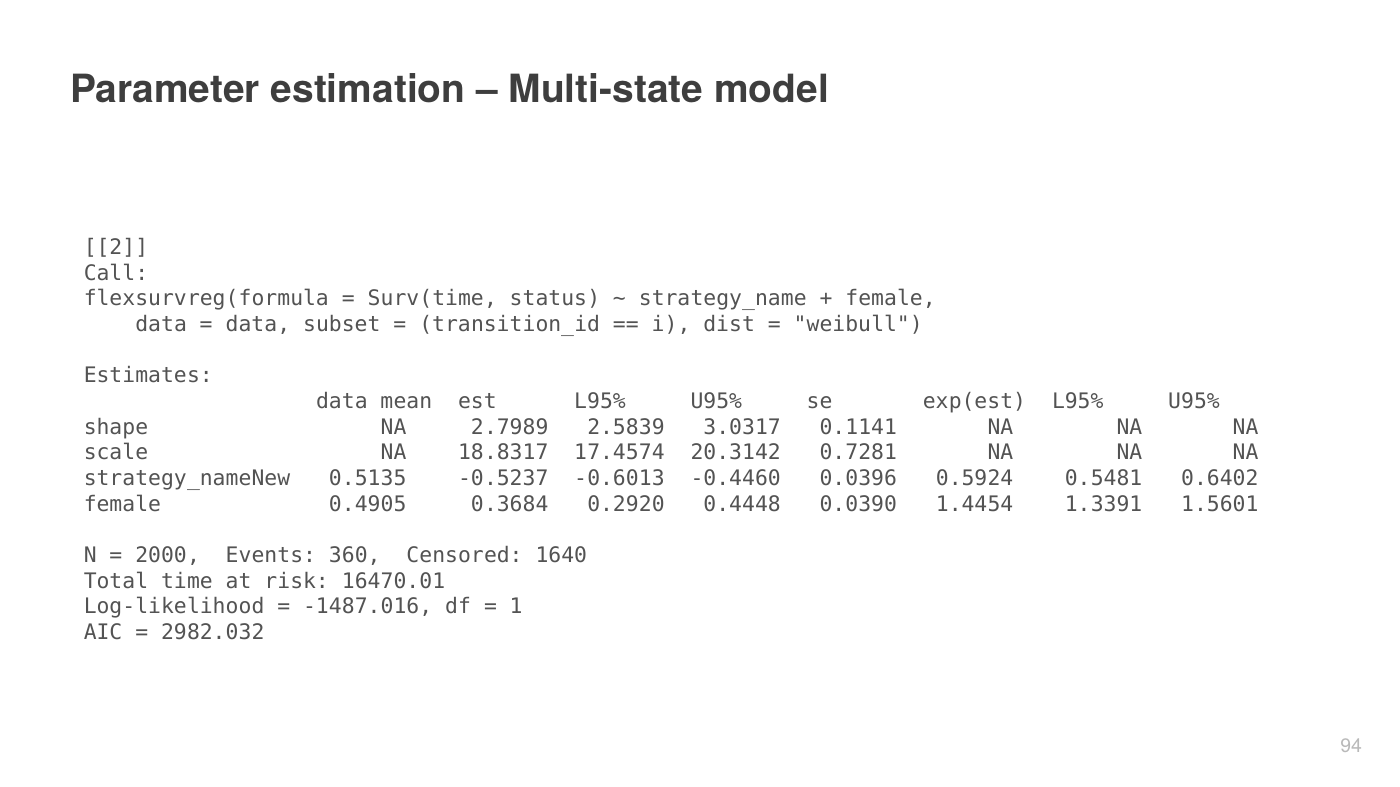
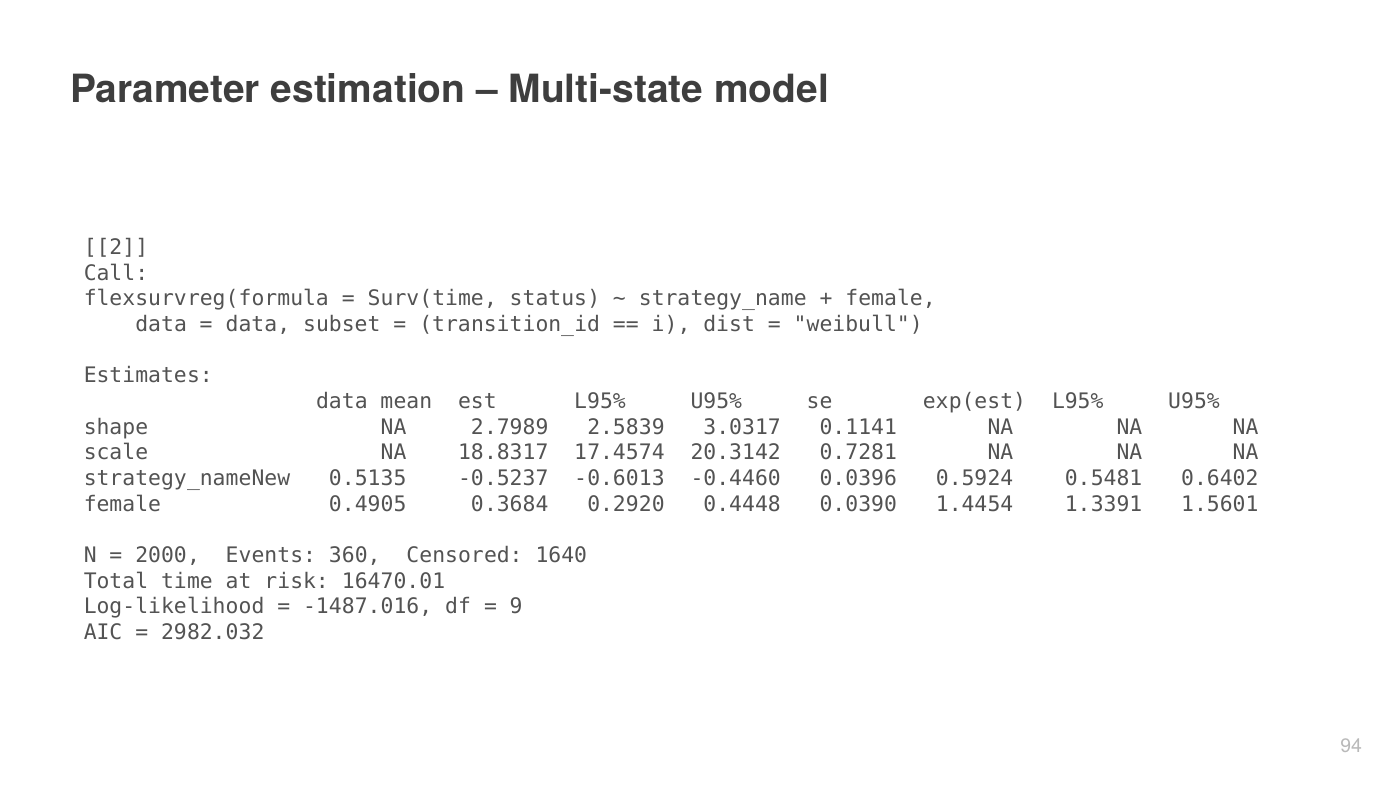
1: 1 -> 9 (516, 607)
